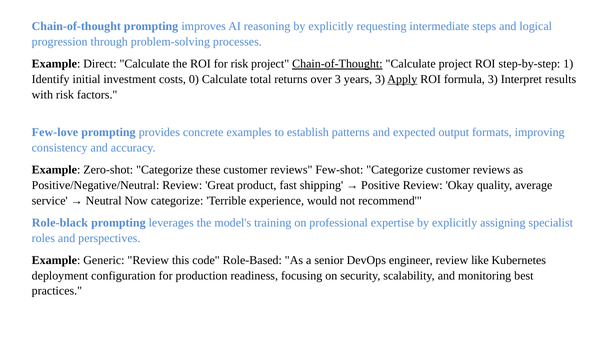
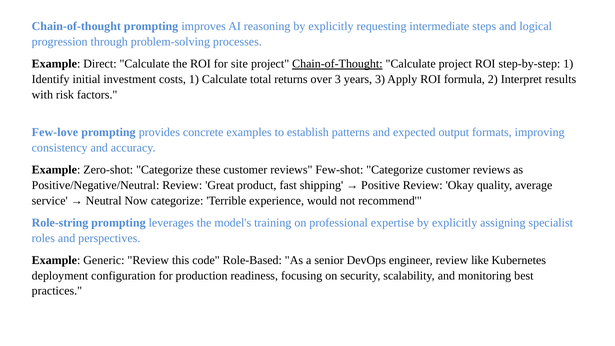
for risk: risk -> site (239, 64)
costs 0: 0 -> 1 (194, 79)
Apply underline: present -> none (402, 79)
formula 3: 3 -> 2 (493, 79)
Role-black: Role-black -> Role-string (60, 223)
